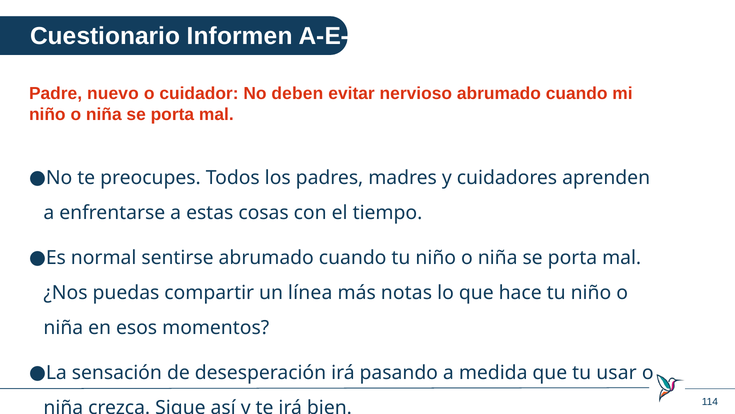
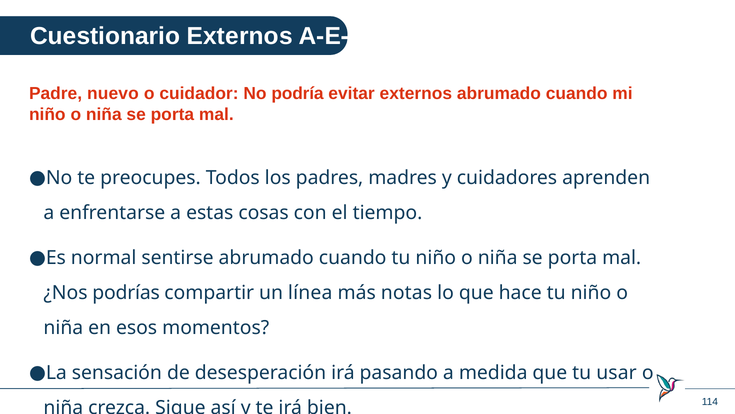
Cuestionario Informen: Informen -> Externos (240, 36)
deben: deben -> podría (298, 93)
evitar nervioso: nervioso -> externos (416, 93)
puedas: puedas -> podrías (126, 292)
